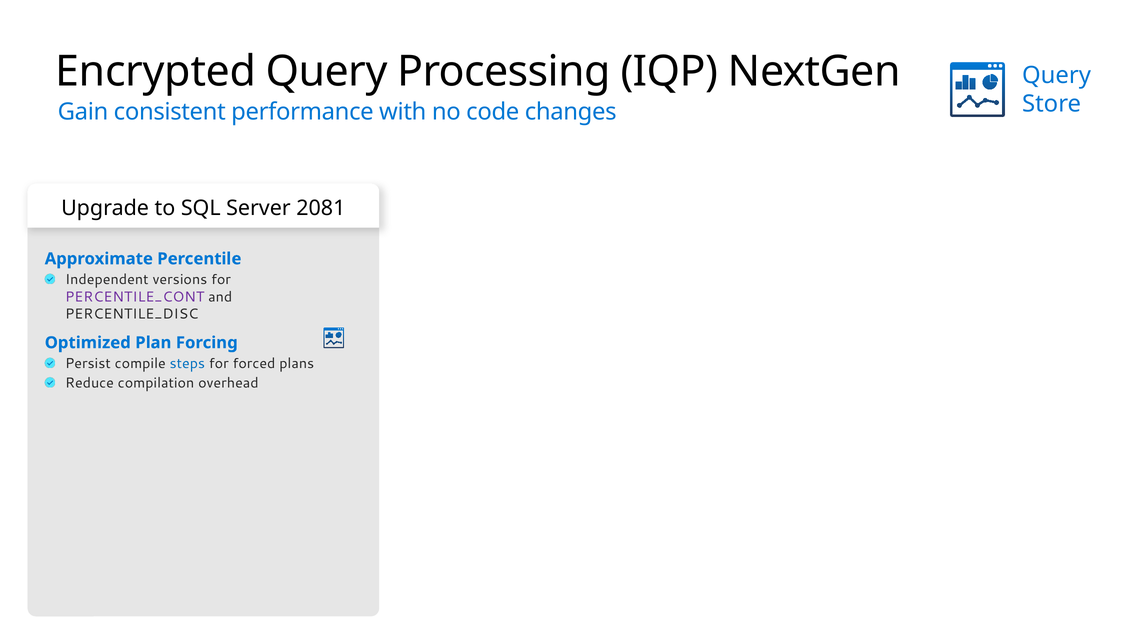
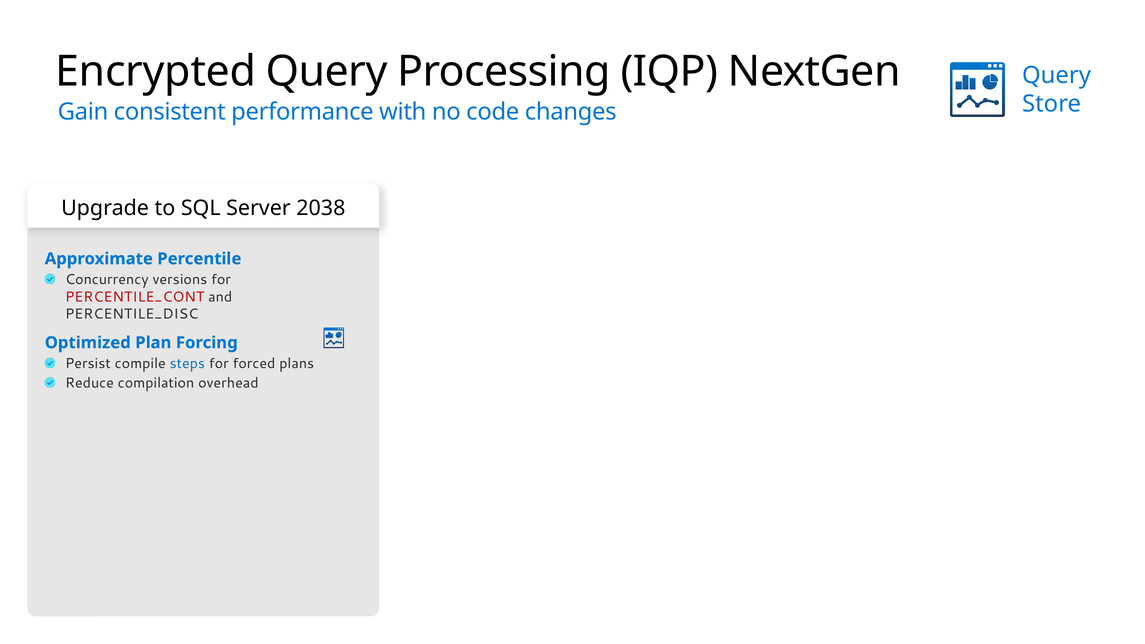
2081: 2081 -> 2038 (321, 208)
Independent: Independent -> Concurrency (107, 280)
PERCENTILE_CONT colour: purple -> red (135, 297)
